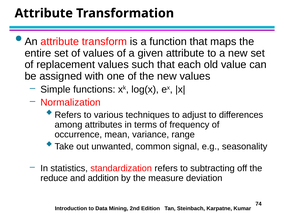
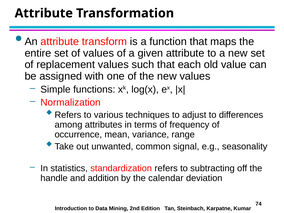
reduce: reduce -> handle (54, 178)
measure: measure -> calendar (166, 178)
